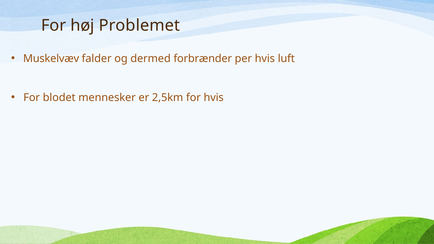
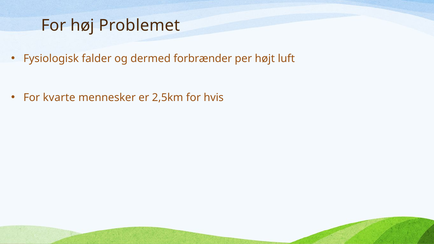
Muskelvæv: Muskelvæv -> Fysiologisk (51, 59)
per hvis: hvis -> højt (265, 59)
blodet: blodet -> kvarte (59, 98)
